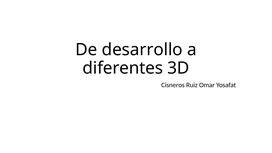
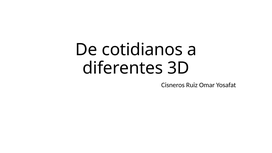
desarrollo: desarrollo -> cotidianos (142, 50)
